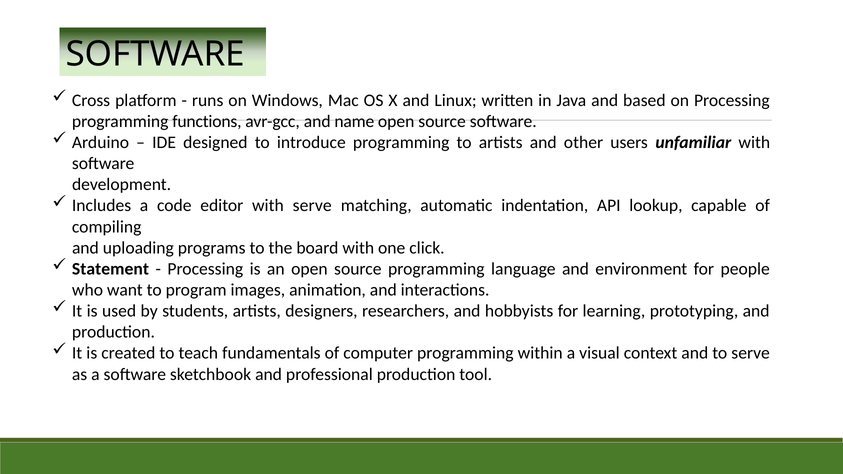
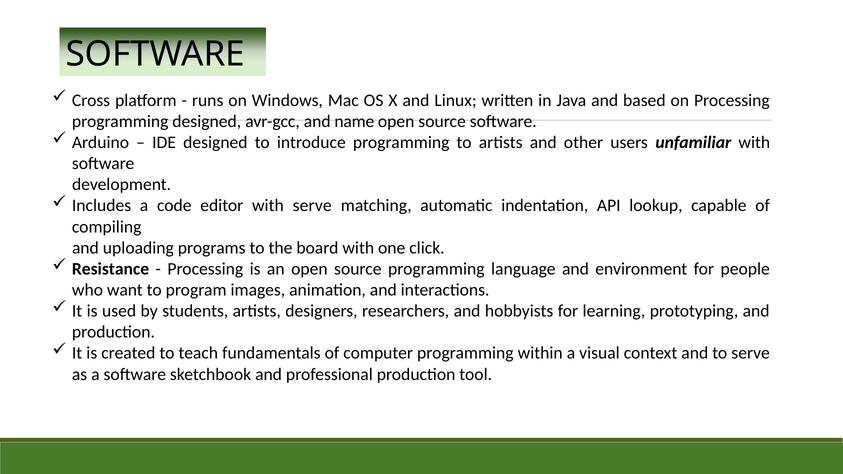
programming functions: functions -> designed (207, 121)
Statement: Statement -> Resistance (111, 269)
